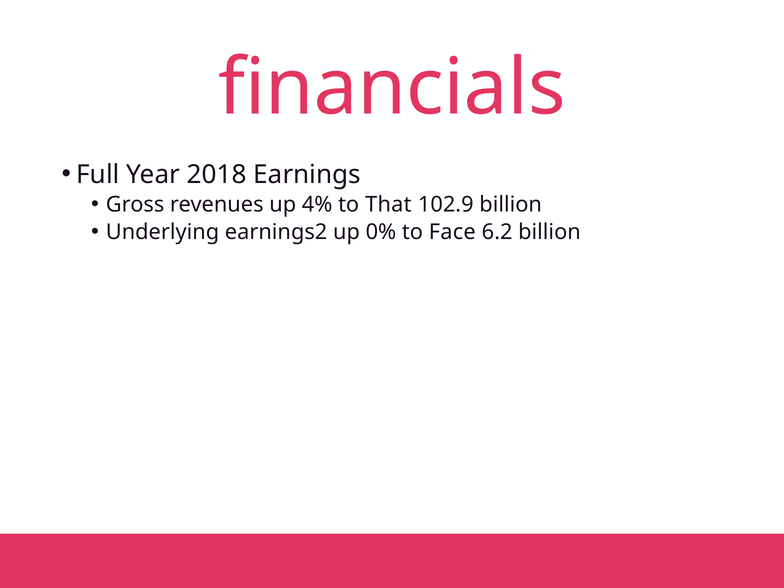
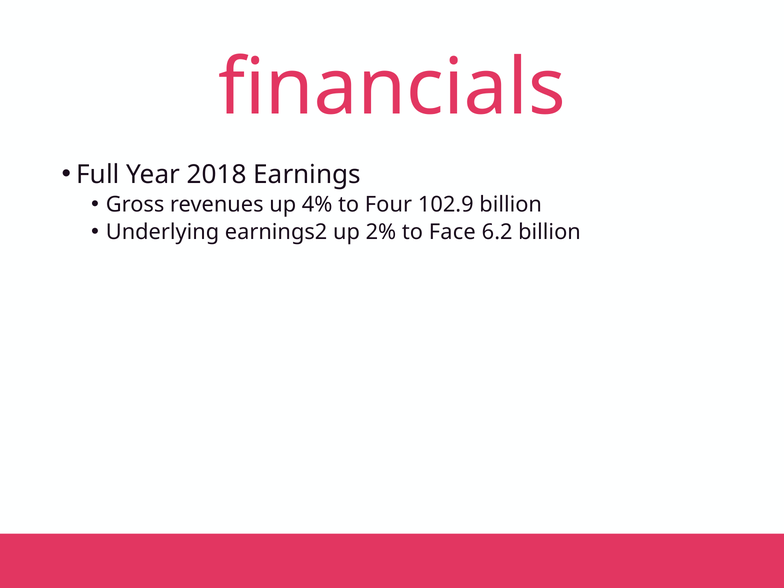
That: That -> Four (388, 204)
0%: 0% -> 2% (381, 232)
